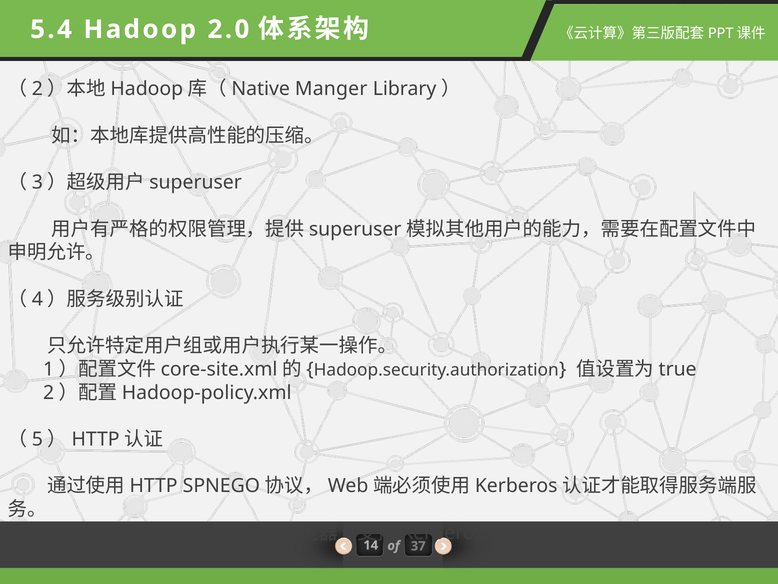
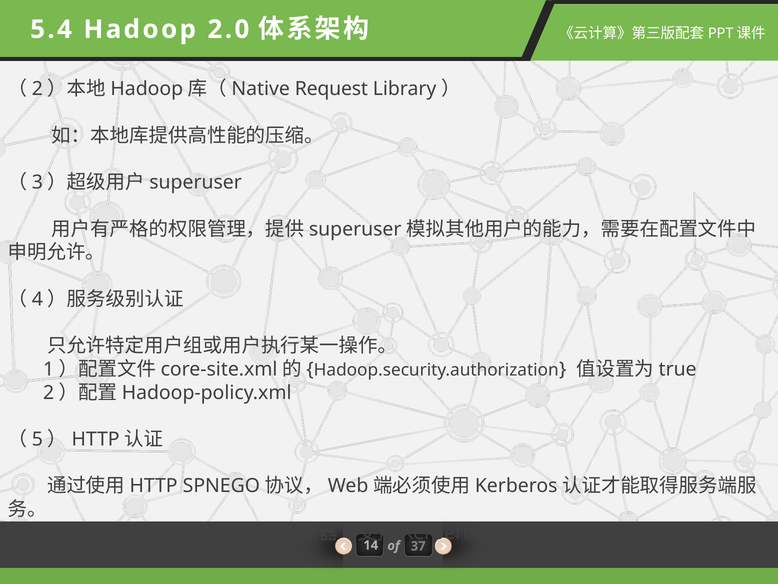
Manger: Manger -> Request (331, 89)
